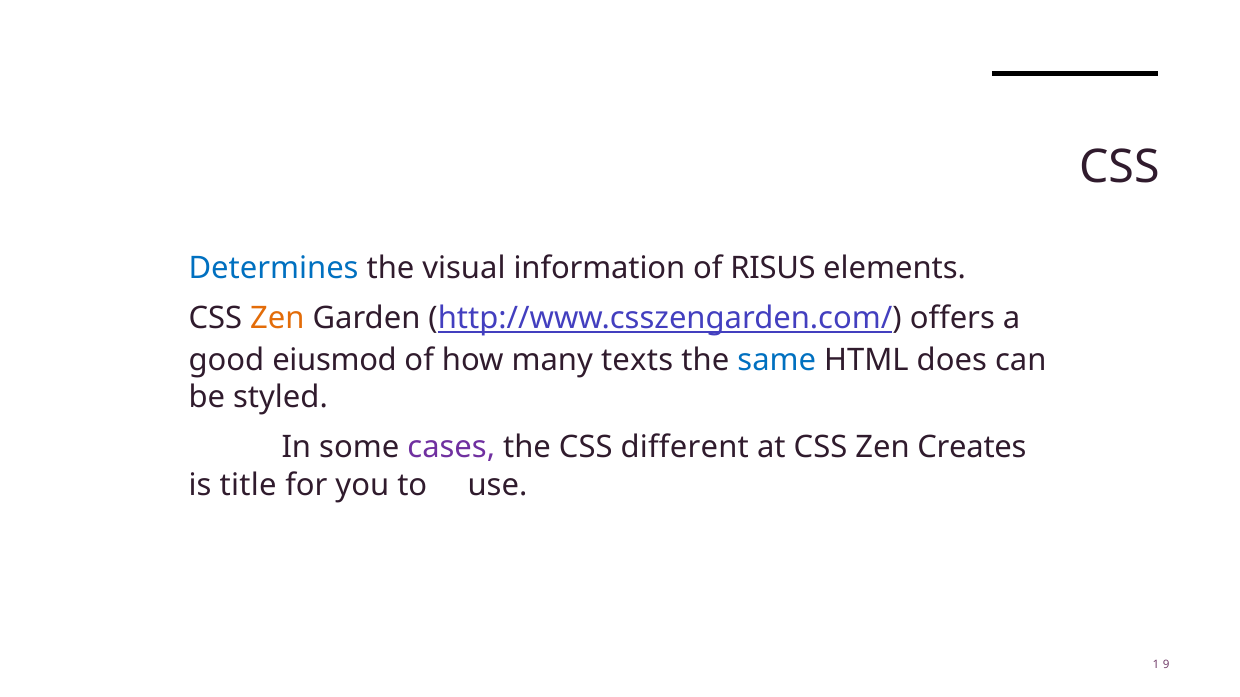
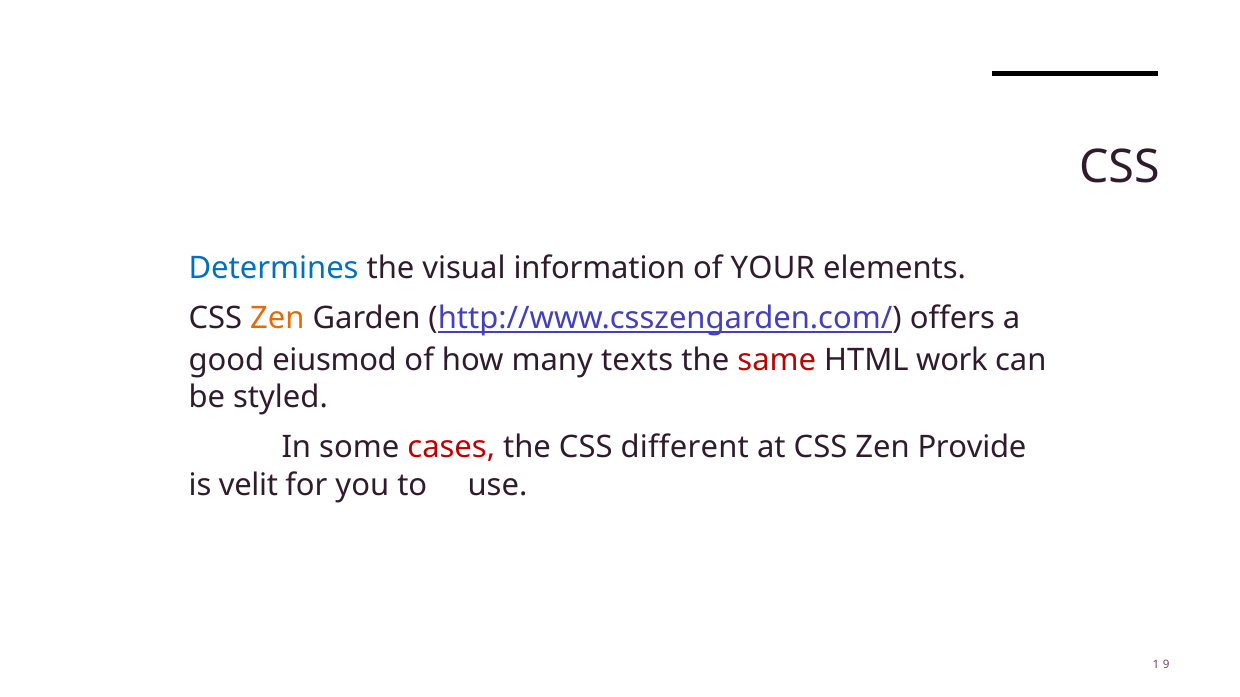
RISUS: RISUS -> YOUR (773, 268)
same colour: blue -> red (777, 361)
does: does -> work (952, 361)
cases colour: purple -> red (451, 448)
Creates: Creates -> Provide (972, 448)
title: title -> velit (248, 485)
